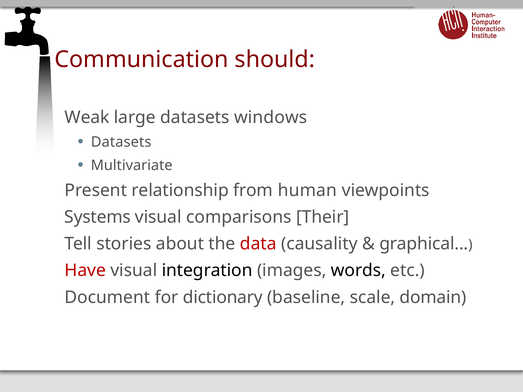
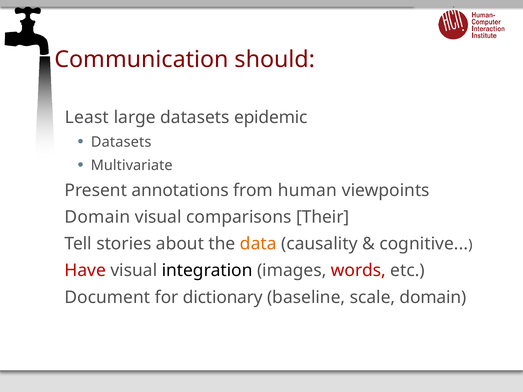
Weak: Weak -> Least (87, 117)
windows: windows -> epidemic (271, 117)
relationship: relationship -> annotations (180, 191)
Systems: Systems -> Domain (97, 217)
data colour: red -> orange (258, 244)
graphical: graphical -> cognitive (424, 244)
words colour: black -> red (358, 271)
